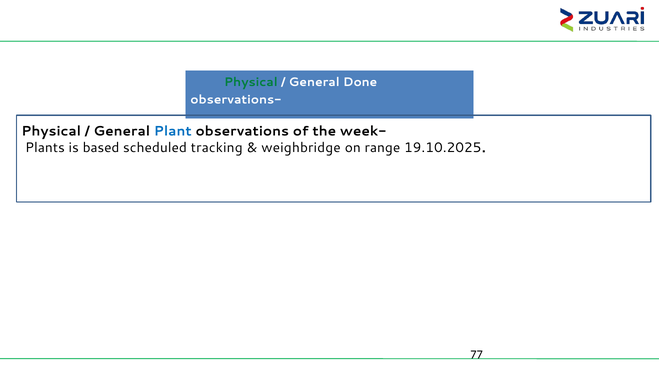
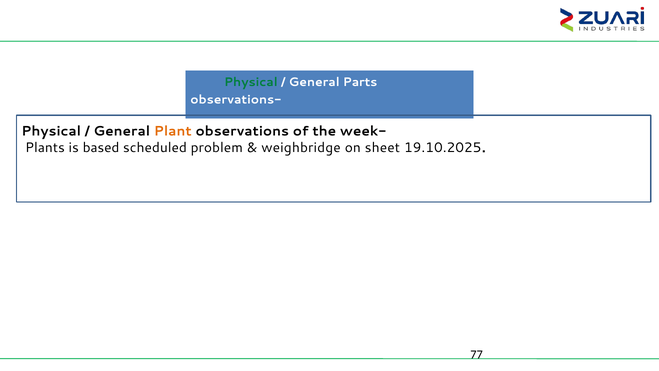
Done: Done -> Parts (360, 82)
Plant colour: blue -> orange (173, 131)
tracking: tracking -> problem (217, 148)
range: range -> sheet (382, 148)
